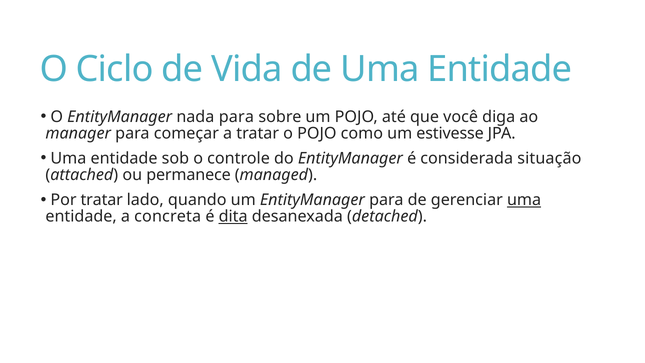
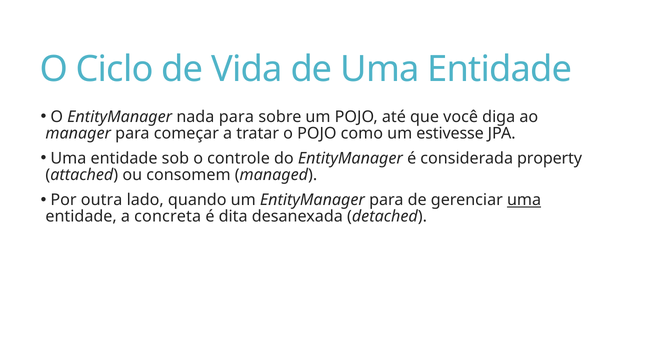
situação: situação -> property (550, 158)
permanece: permanece -> consomem (188, 175)
Por tratar: tratar -> outra (102, 200)
dita underline: present -> none (233, 216)
